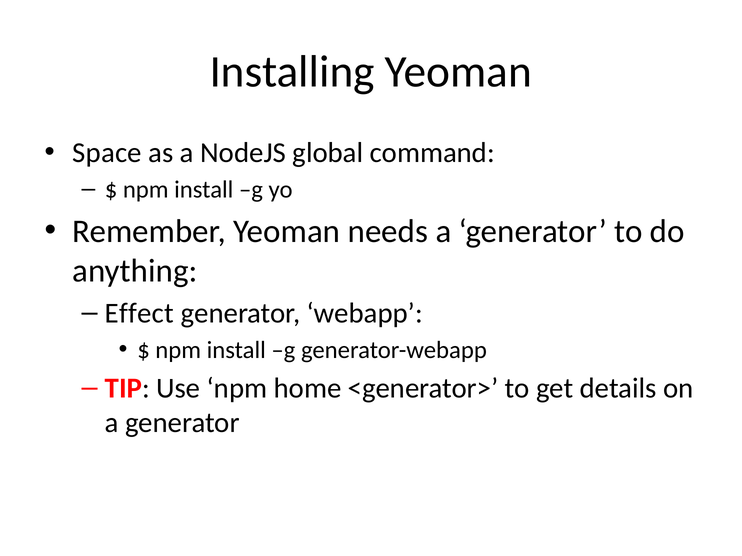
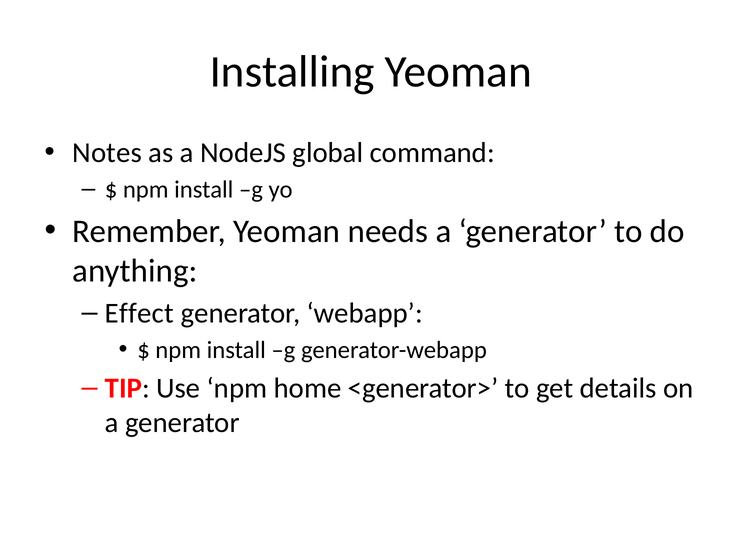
Space: Space -> Notes (107, 153)
